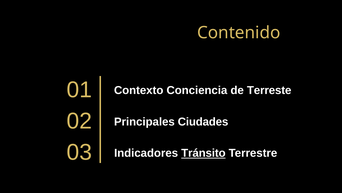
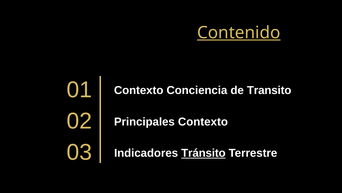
Contenido underline: none -> present (239, 33)
Terreste: Terreste -> Transito (269, 90)
Principales Ciudades: Ciudades -> Contexto (203, 121)
